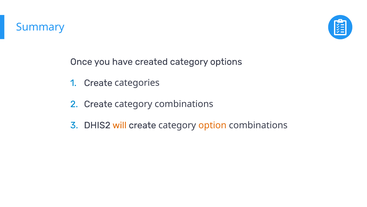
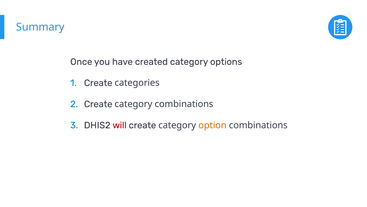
will colour: orange -> red (120, 125)
